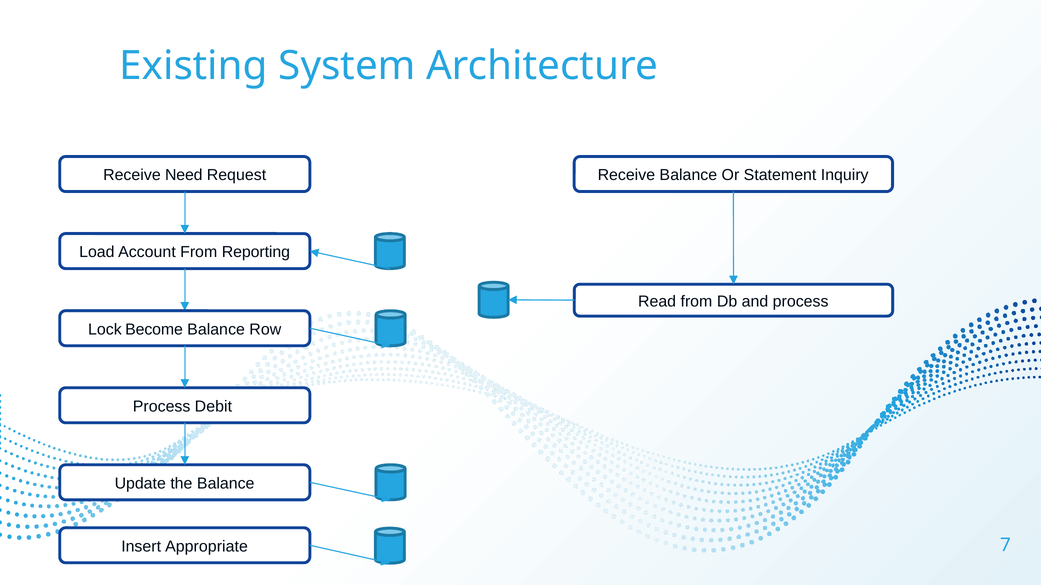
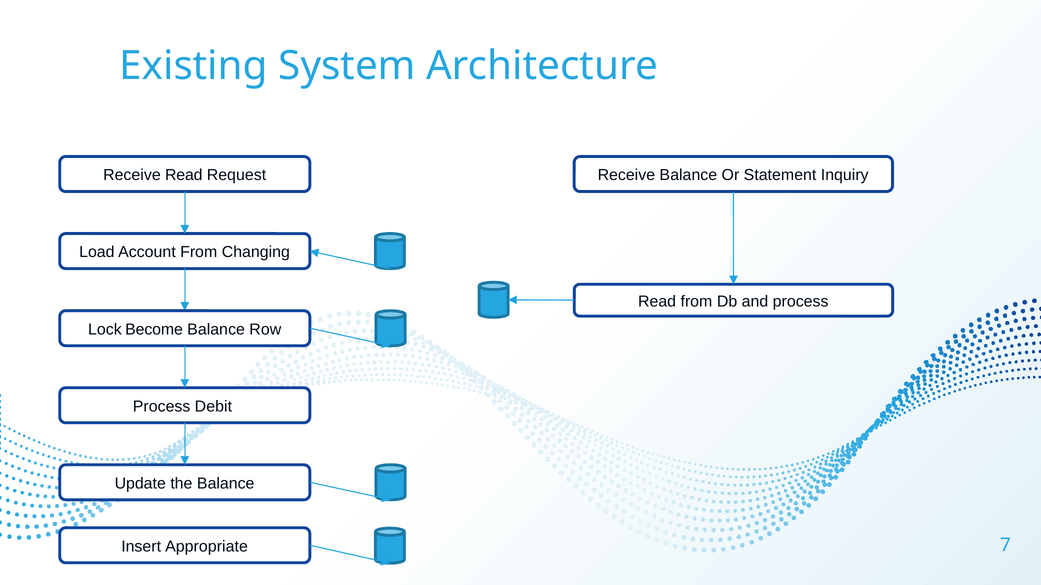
Receive Need: Need -> Read (184, 175)
Reporting: Reporting -> Changing (256, 252)
